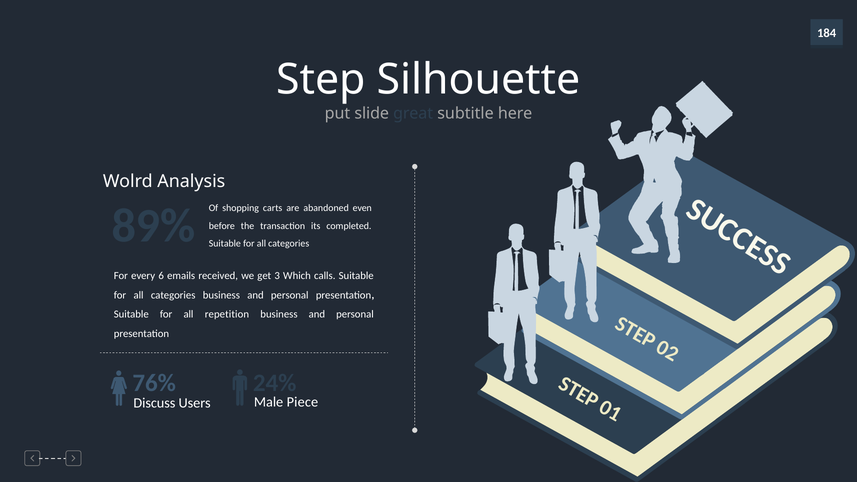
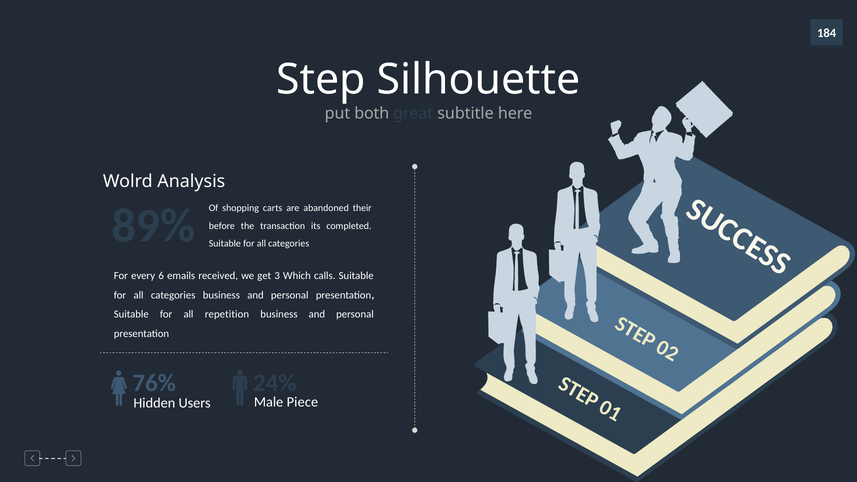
slide: slide -> both (372, 114)
even: even -> their (362, 208)
Discuss: Discuss -> Hidden (154, 403)
